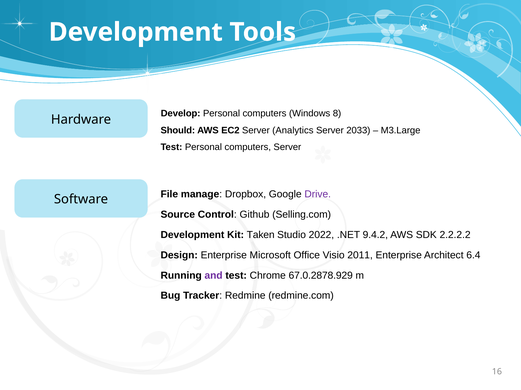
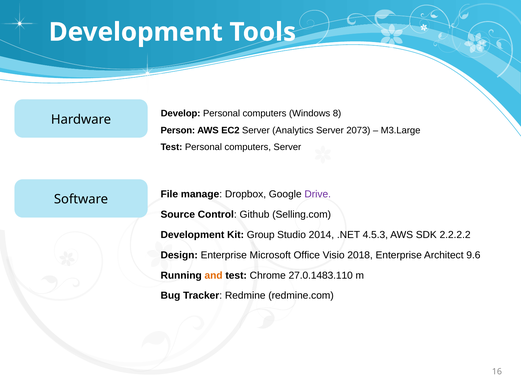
Should: Should -> Person (178, 131)
2033: 2033 -> 2073 (358, 131)
Taken: Taken -> Group (261, 235)
2022: 2022 -> 2014 (321, 235)
9.4.2: 9.4.2 -> 4.5.3 (375, 235)
2011: 2011 -> 2018 (360, 256)
6.4: 6.4 -> 9.6 (473, 256)
and colour: purple -> orange (214, 276)
67.0.2878.929: 67.0.2878.929 -> 27.0.1483.110 (321, 276)
